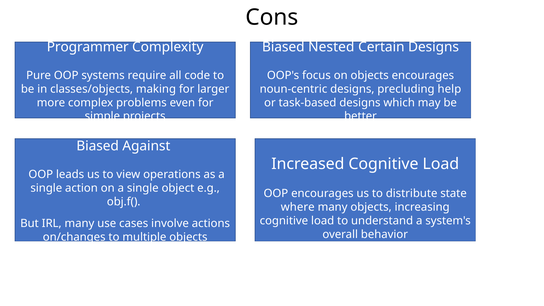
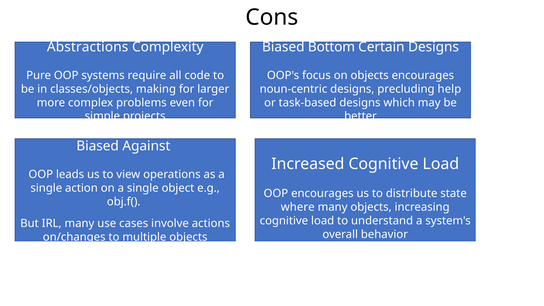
Programmer: Programmer -> Abstractions (88, 47)
Nested: Nested -> Bottom (331, 47)
